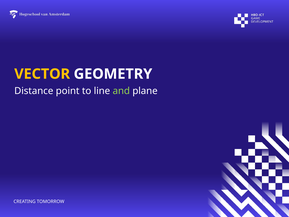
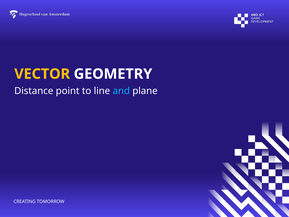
and colour: light green -> light blue (121, 91)
